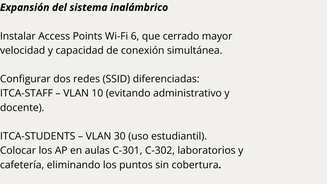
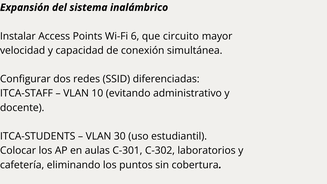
cerrado: cerrado -> circuito (181, 36)
